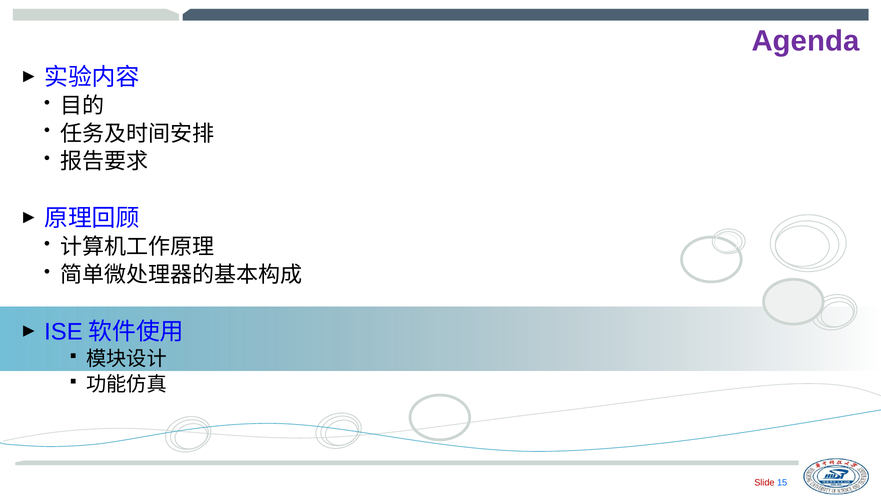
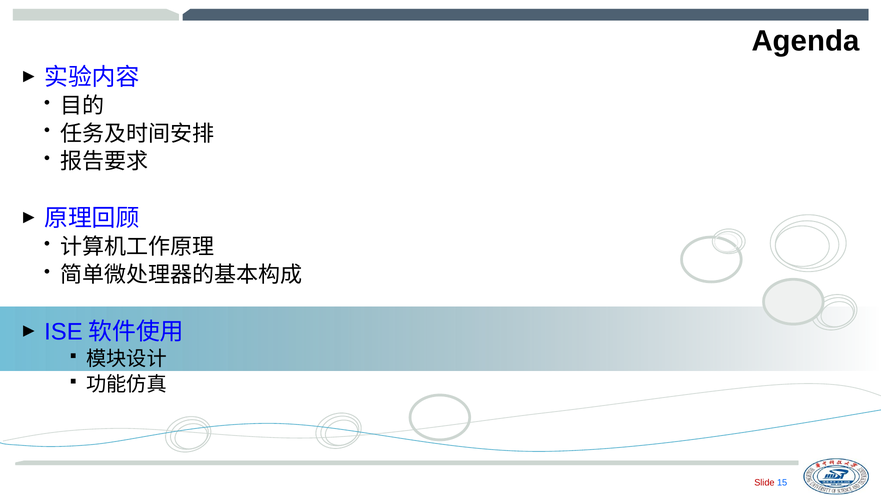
Agenda colour: purple -> black (806, 41)
